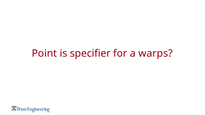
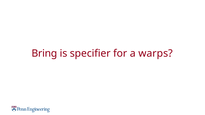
Point: Point -> Bring (44, 54)
